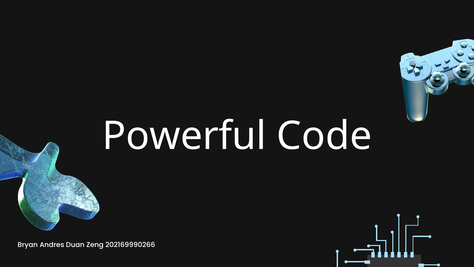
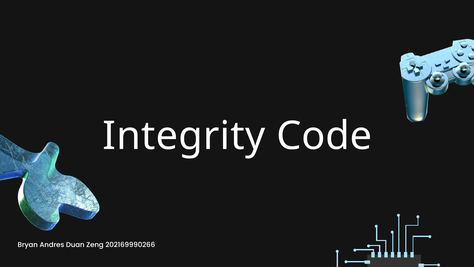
Powerful: Powerful -> Integrity (184, 136)
